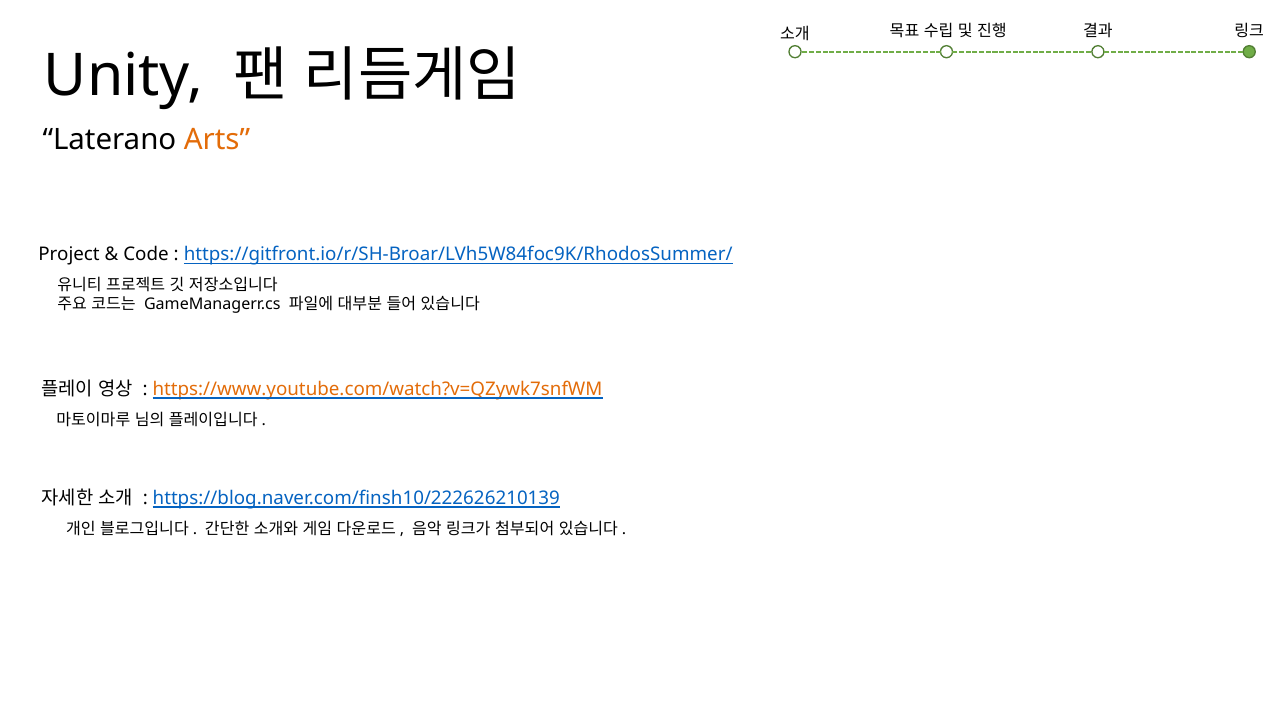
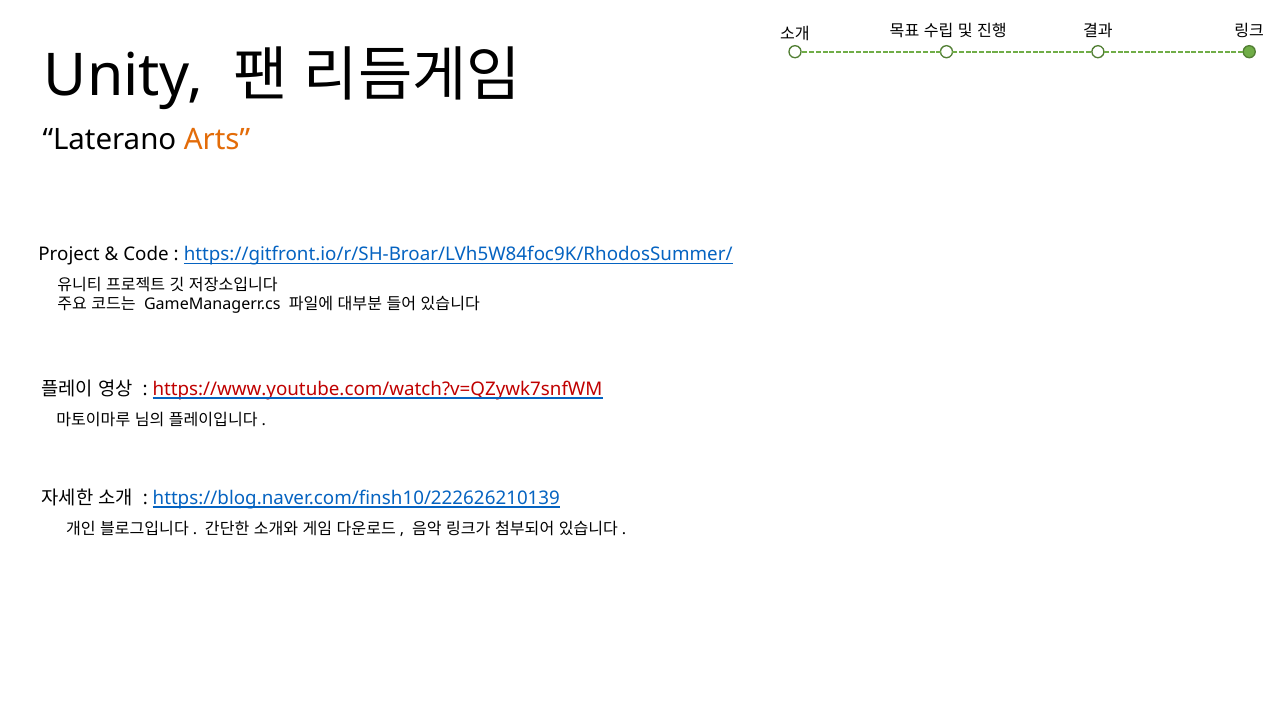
https://www.youtube.com/watch?v=QZywk7snfWM colour: orange -> red (378, 389)
